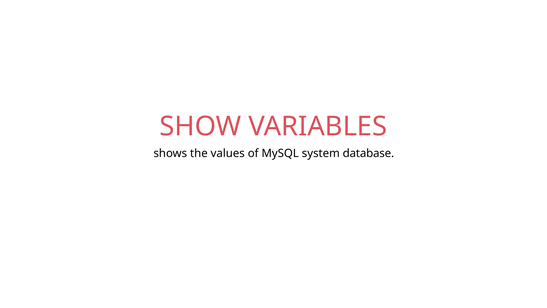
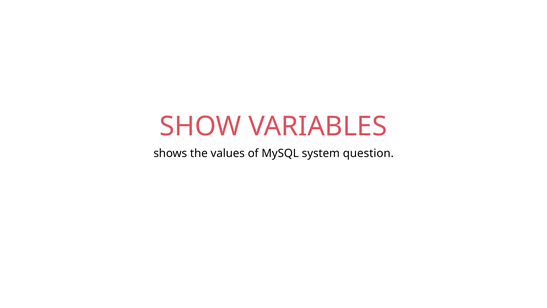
database: database -> question (368, 153)
